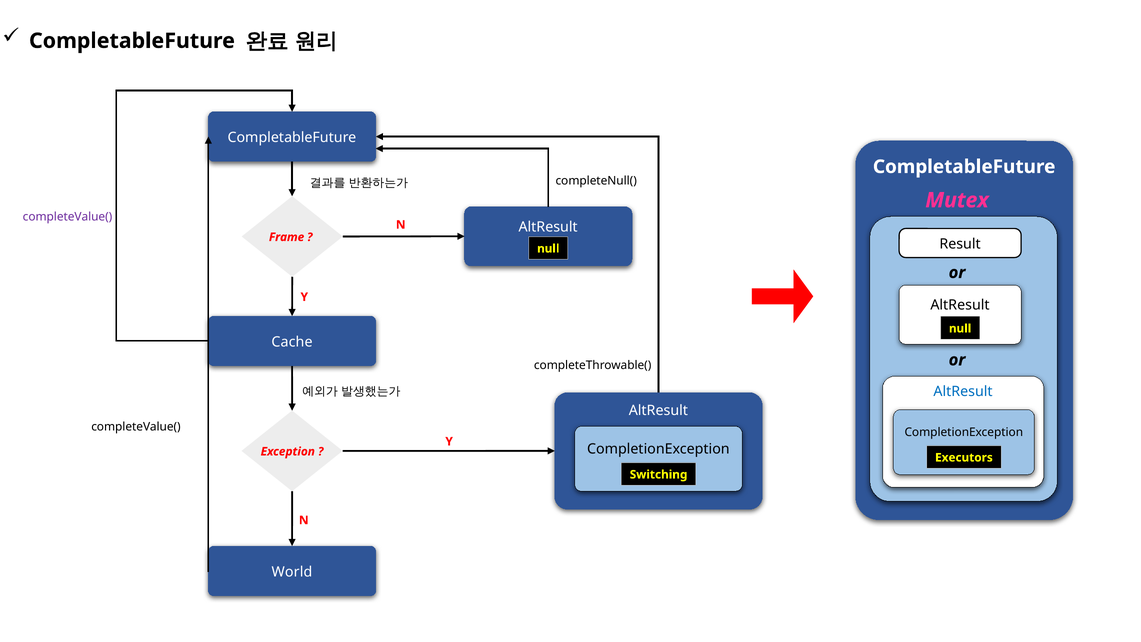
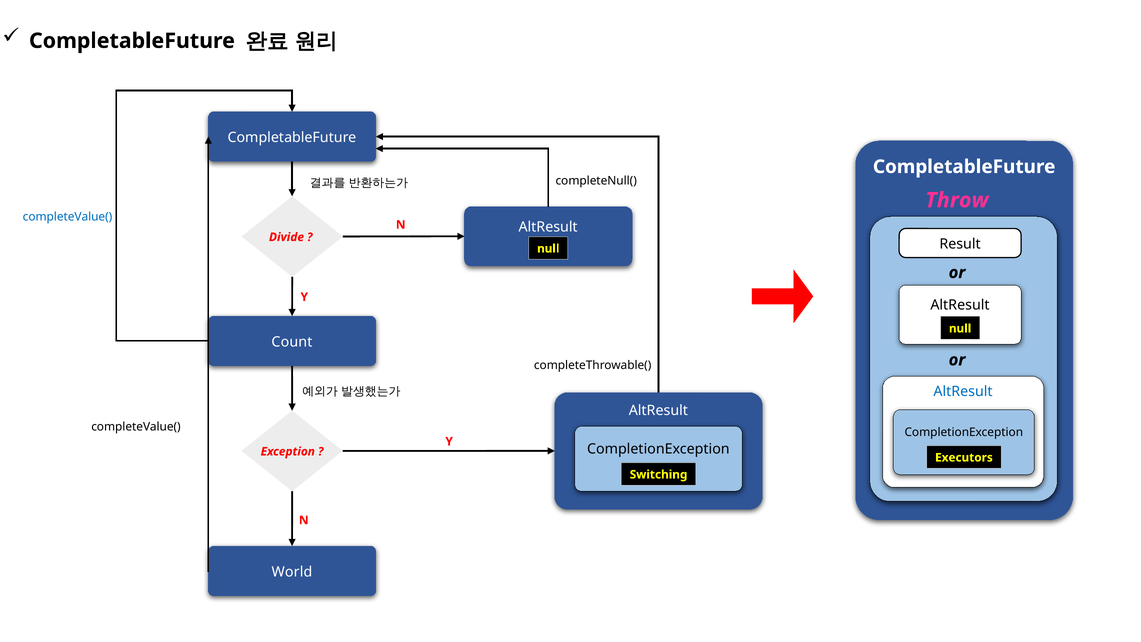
Mutex: Mutex -> Throw (957, 200)
completeValue( colour: purple -> blue (67, 217)
Frame: Frame -> Divide (286, 237)
Cache: Cache -> Count (292, 342)
